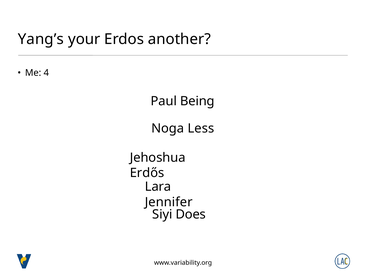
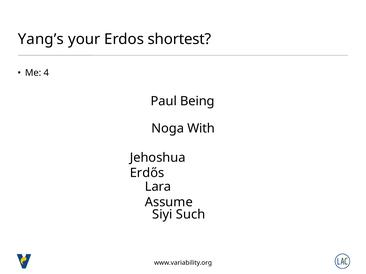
another: another -> shortest (179, 39)
Less: Less -> With (201, 129)
Jennifer: Jennifer -> Assume (169, 202)
Does: Does -> Such (191, 215)
